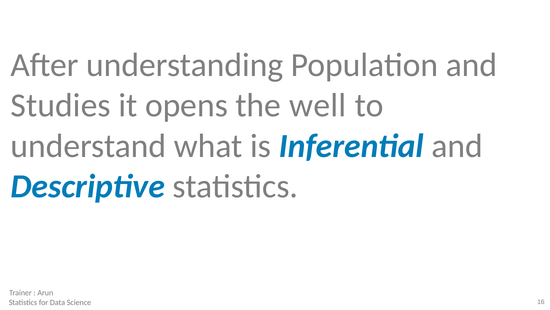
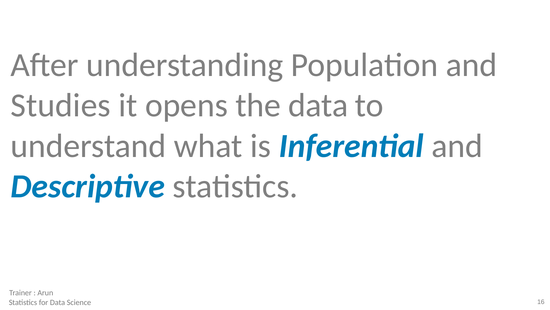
the well: well -> data (318, 105)
